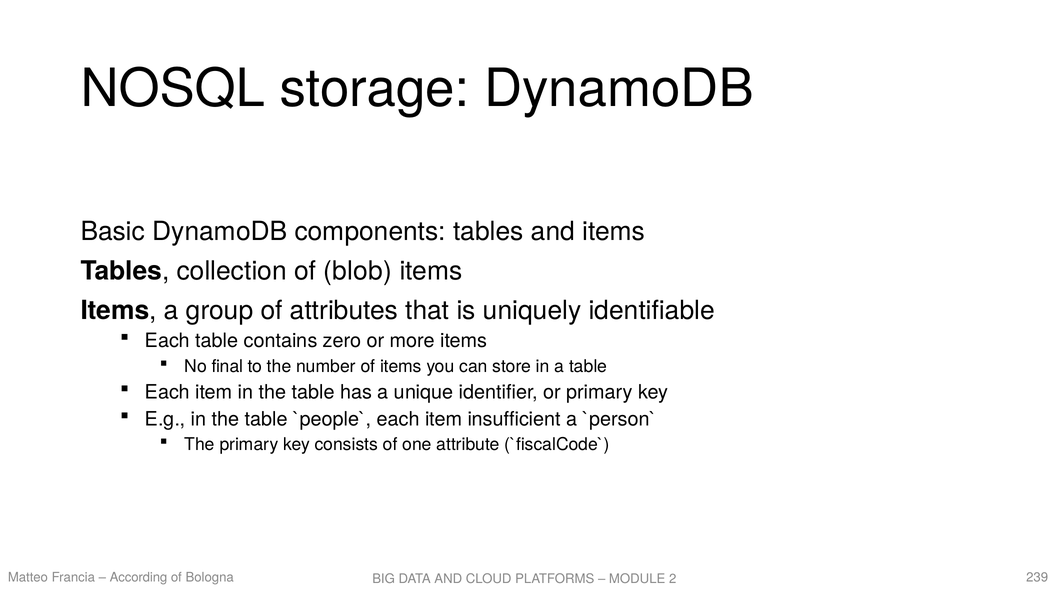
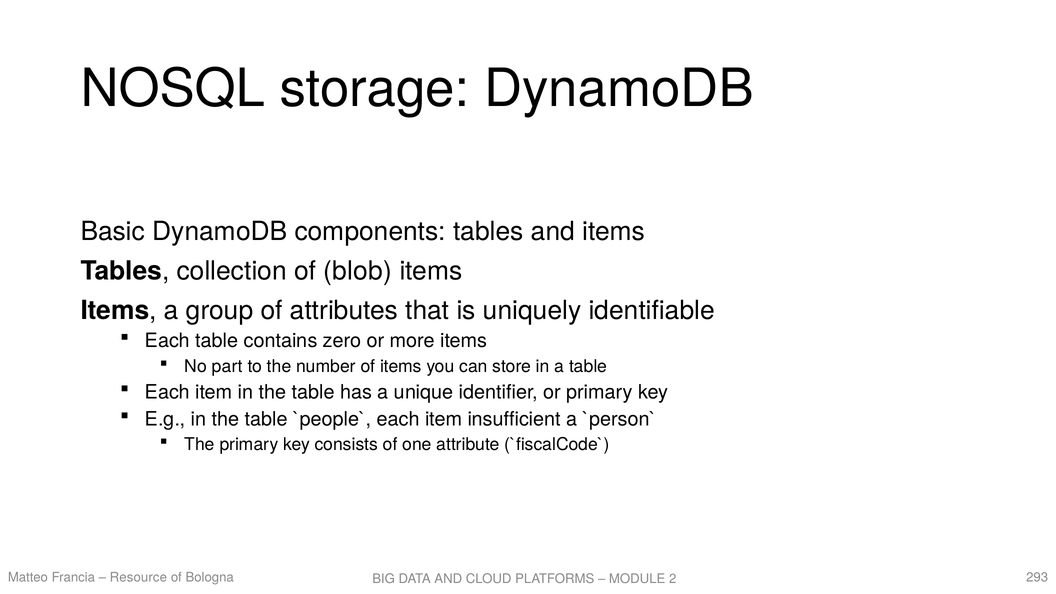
final: final -> part (227, 366)
According: According -> Resource (138, 578)
239: 239 -> 293 (1037, 578)
